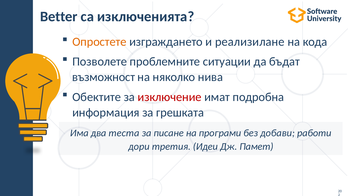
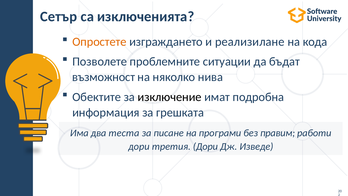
Better: Better -> Сетър (59, 16)
изключение colour: red -> black (170, 97)
добави: добави -> правим (278, 133)
третия Идеи: Идеи -> Дори (205, 146)
Памет: Памет -> Изведе (256, 146)
